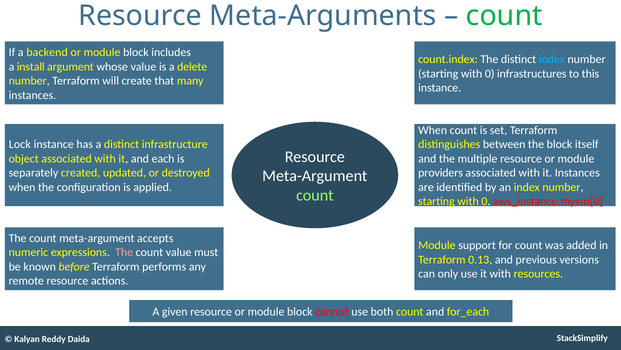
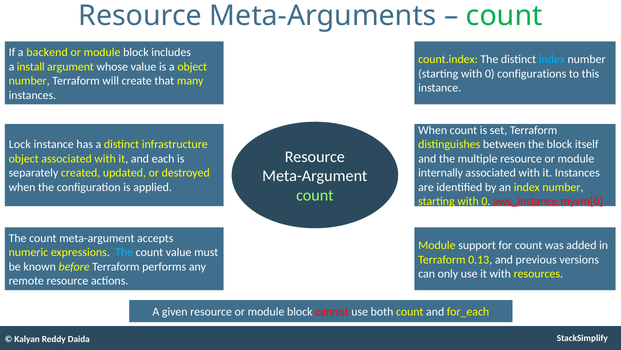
a delete: delete -> object (192, 66)
infrastructures: infrastructures -> configurations (532, 74)
providers: providers -> internally (441, 173)
The colour: pink -> light blue (124, 252)
